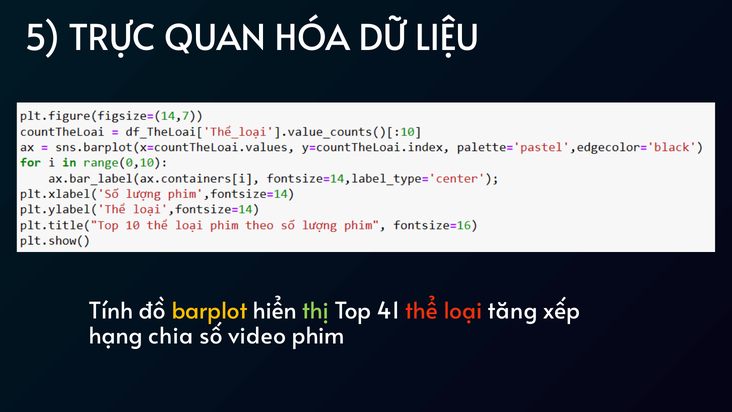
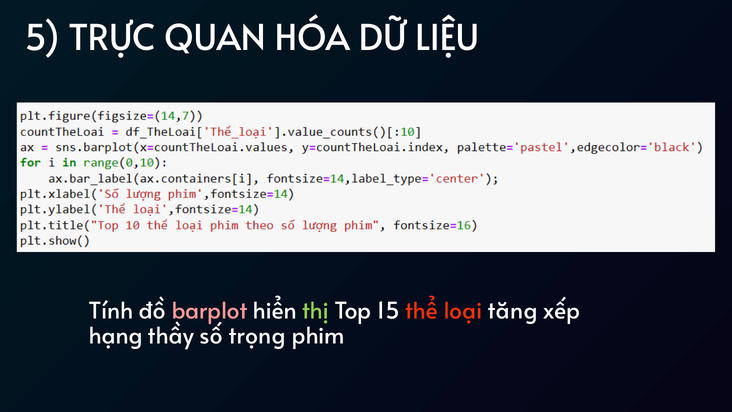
barplot colour: yellow -> pink (210, 311)
41: 41 -> 15 (388, 311)
chia: chia -> thầy (171, 336)
video: video -> trọng (257, 336)
